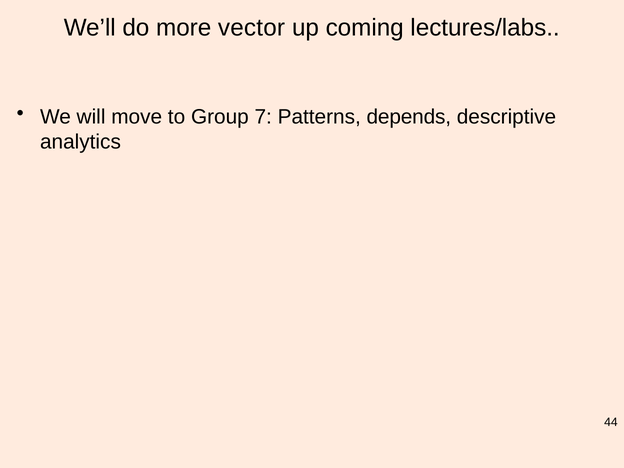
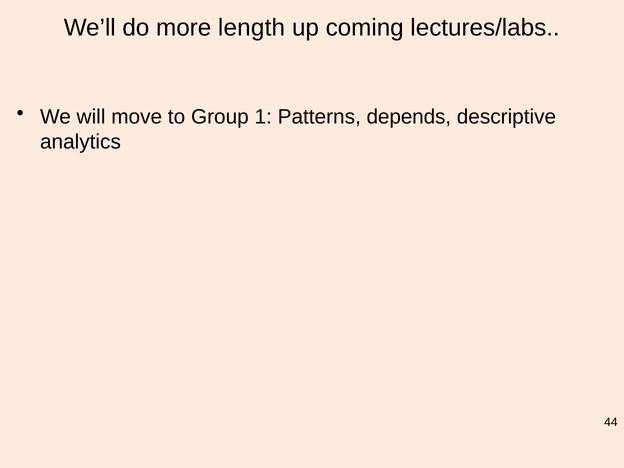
vector: vector -> length (251, 28)
7: 7 -> 1 (263, 117)
